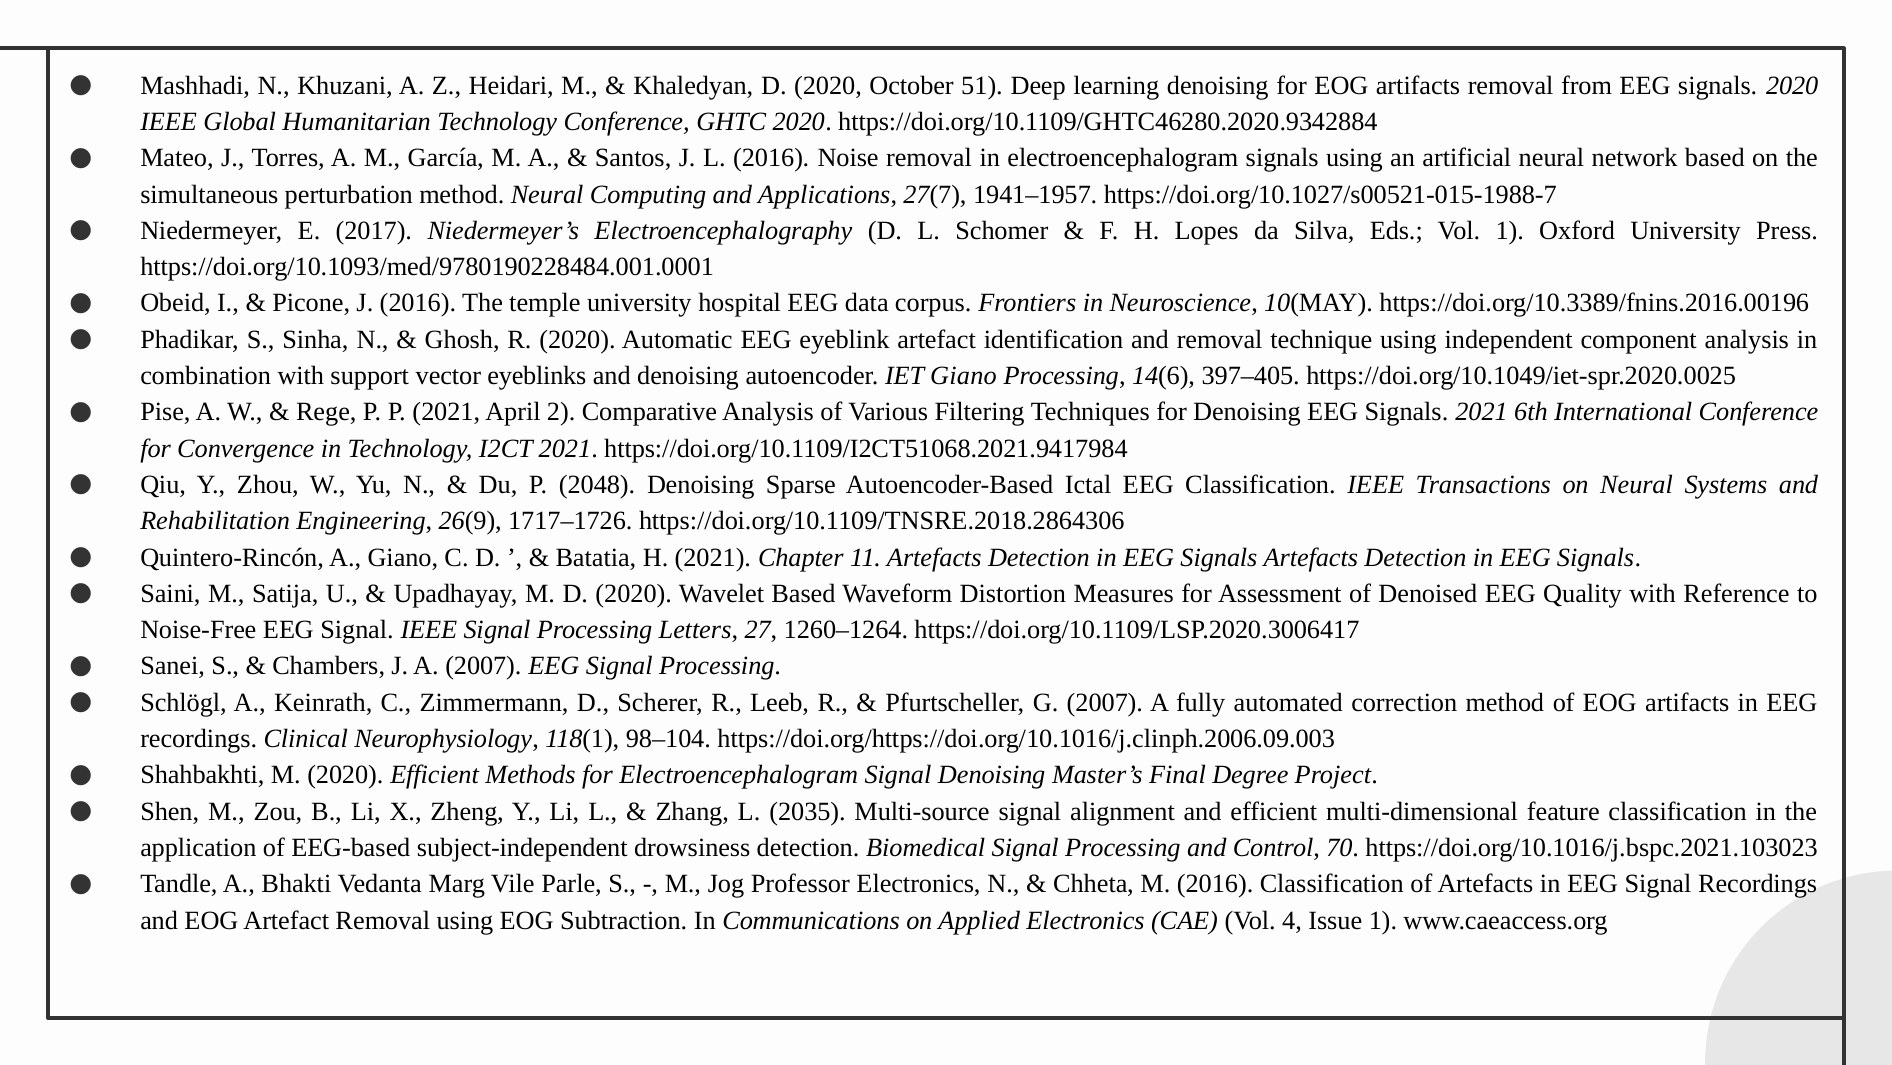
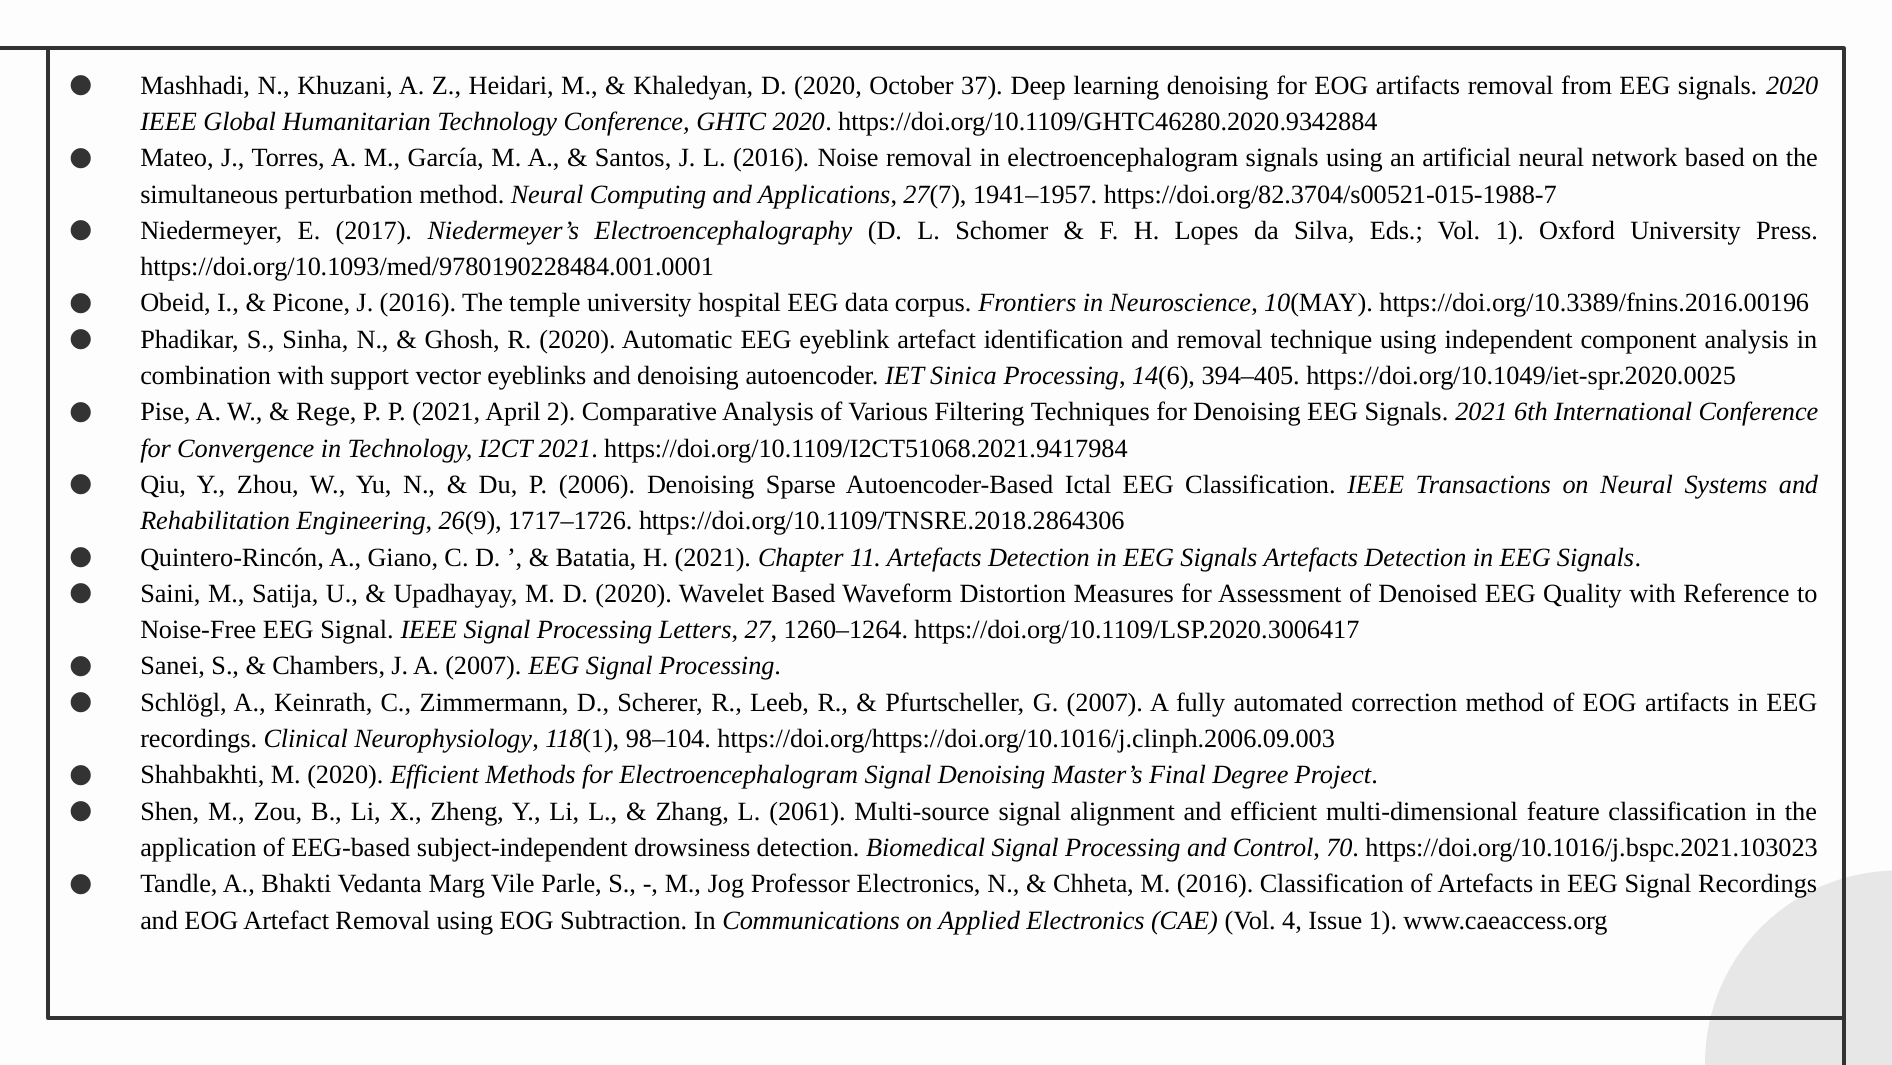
51: 51 -> 37 (982, 85)
https://doi.org/10.1027/s00521-015-1988-7: https://doi.org/10.1027/s00521-015-1988-7 -> https://doi.org/82.3704/s00521-015-1988-7 (1330, 194)
IET Giano: Giano -> Sinica (964, 376)
397–405: 397–405 -> 394–405 (1251, 376)
2048: 2048 -> 2006 (597, 484)
2035: 2035 -> 2061 (808, 811)
